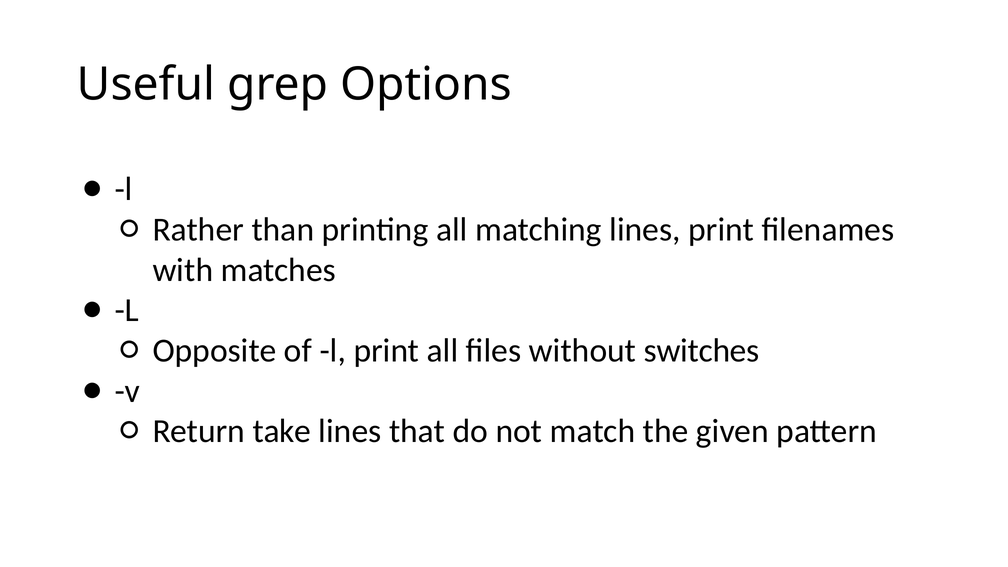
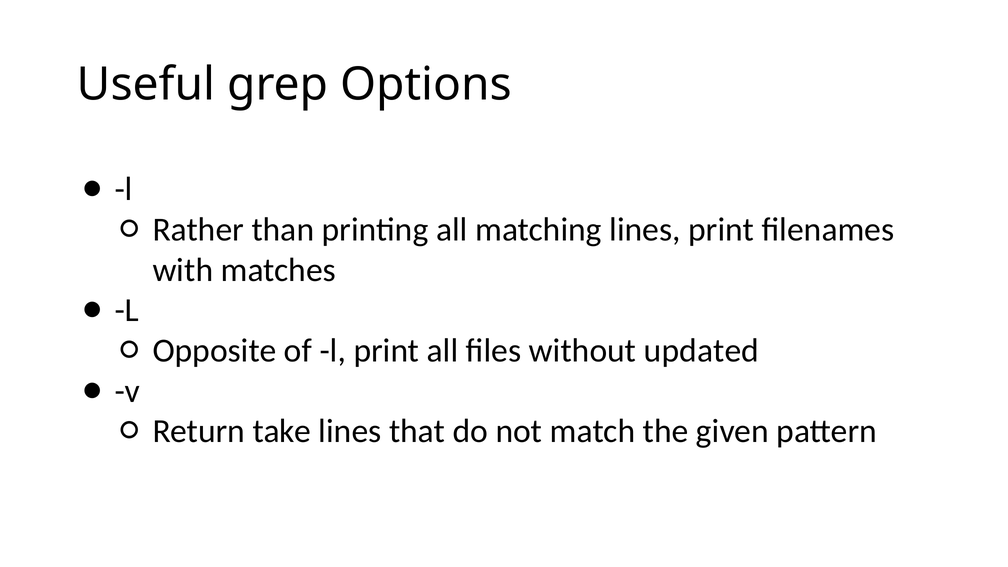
switches: switches -> updated (701, 351)
